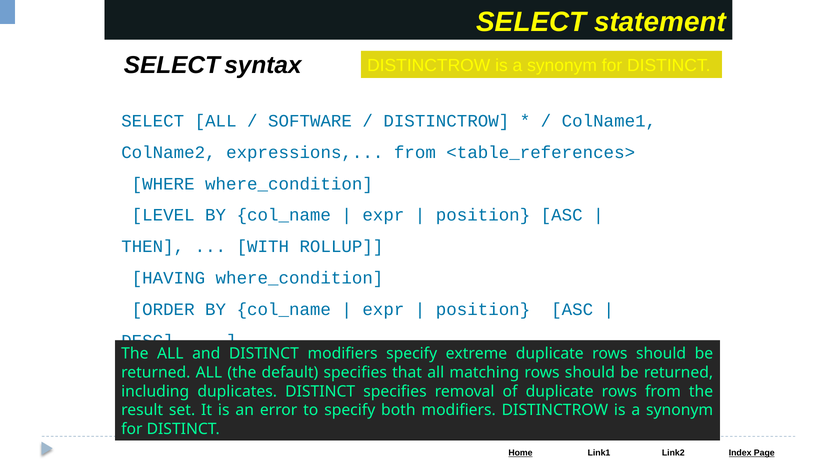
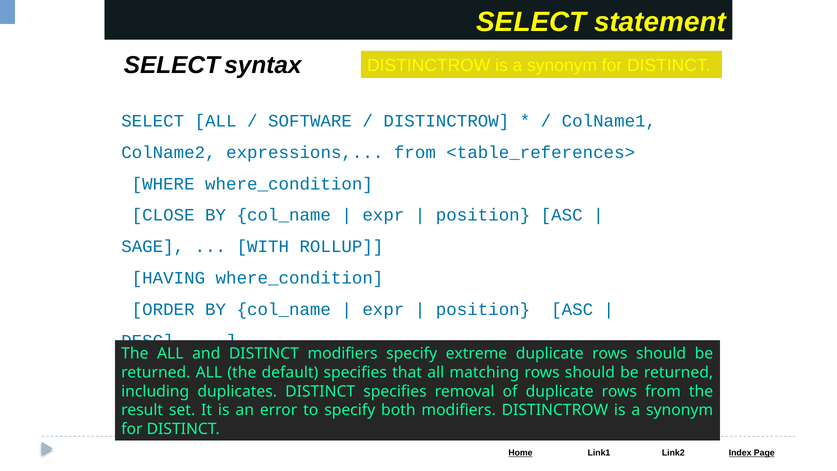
LEVEL: LEVEL -> CLOSE (163, 215)
THEN: THEN -> SAGE (153, 246)
